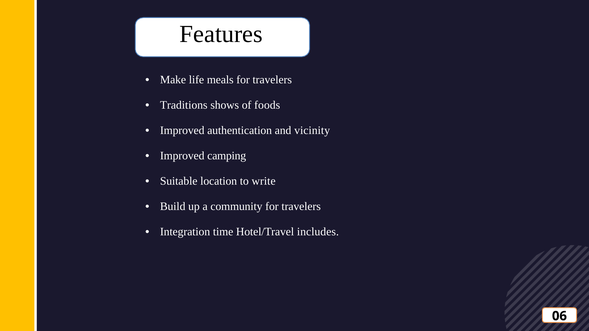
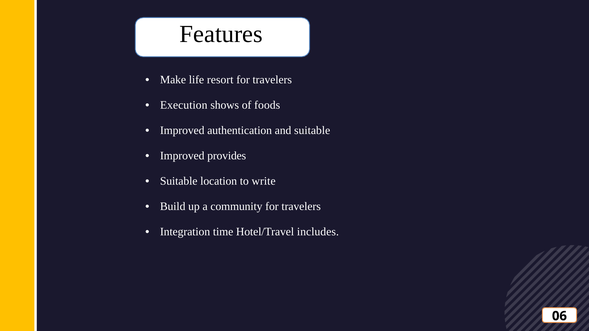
meals: meals -> resort (220, 80)
Traditions: Traditions -> Execution (184, 105)
and vicinity: vicinity -> suitable (312, 131)
camping: camping -> provides (227, 156)
